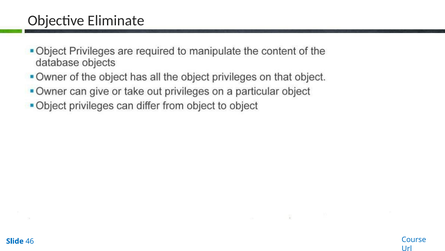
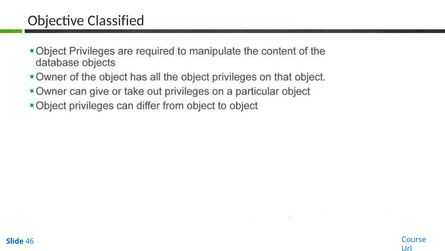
Eliminate: Eliminate -> Classified (116, 20)
